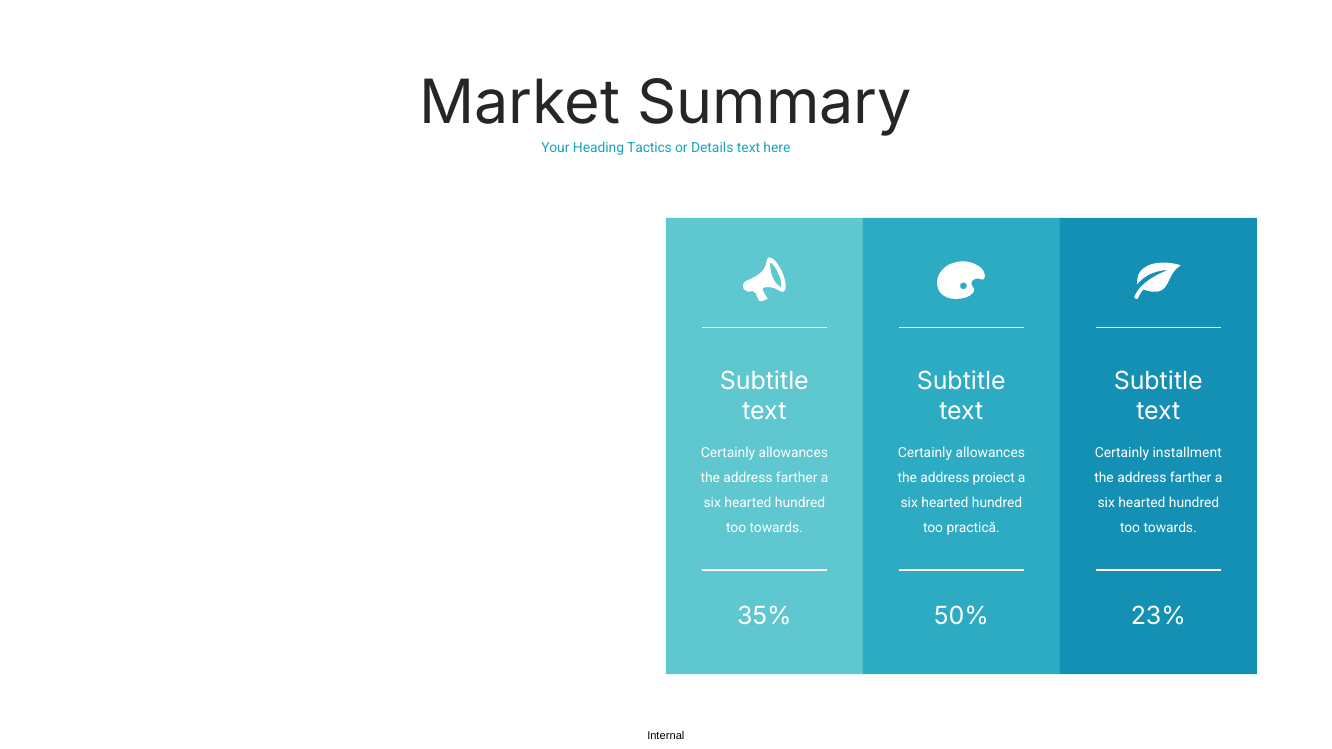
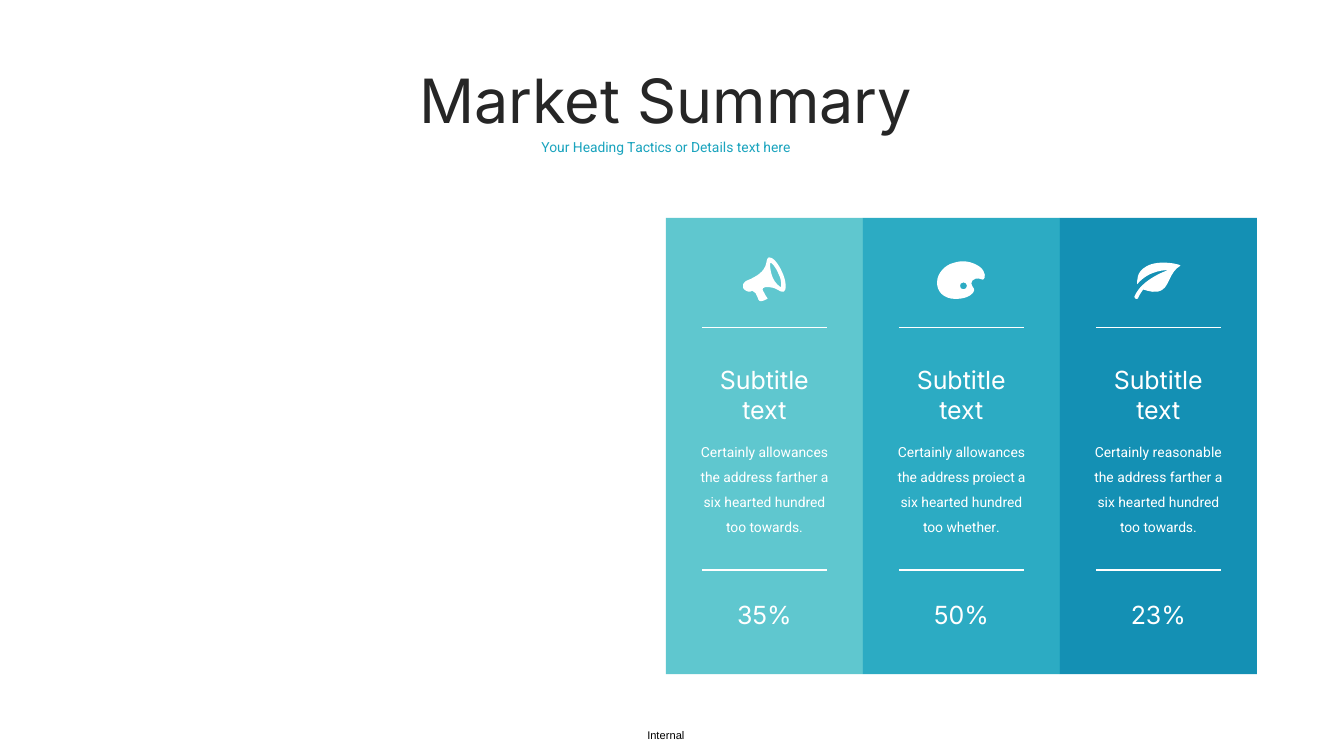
installment: installment -> reasonable (1187, 453)
practică: practică -> whether (973, 528)
